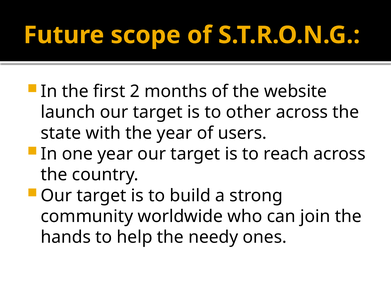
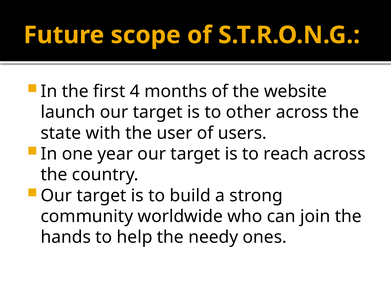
2: 2 -> 4 (135, 91)
the year: year -> user (175, 133)
